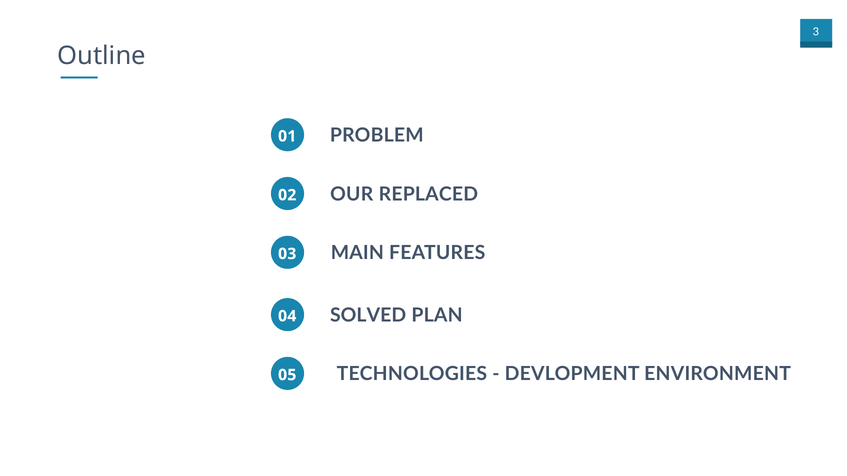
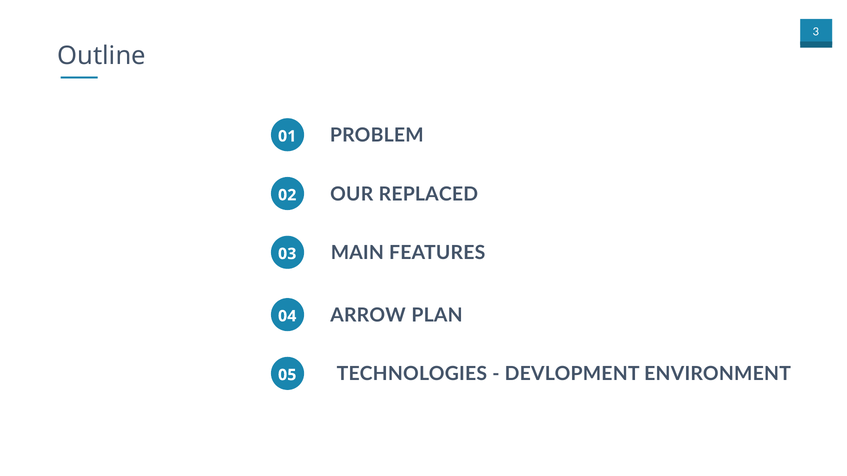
SOLVED: SOLVED -> ARROW (368, 316)
